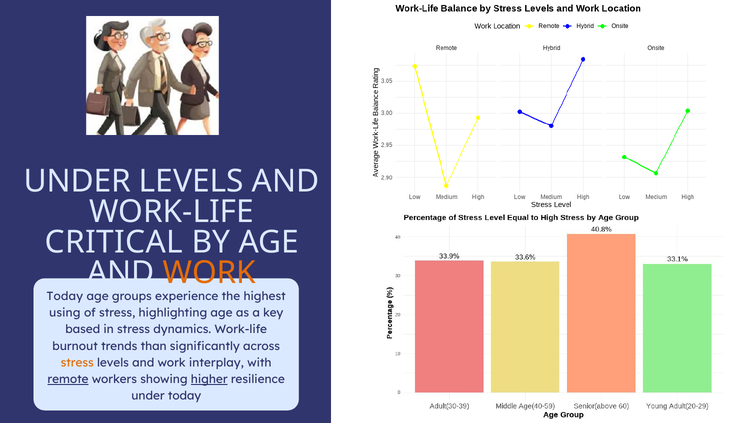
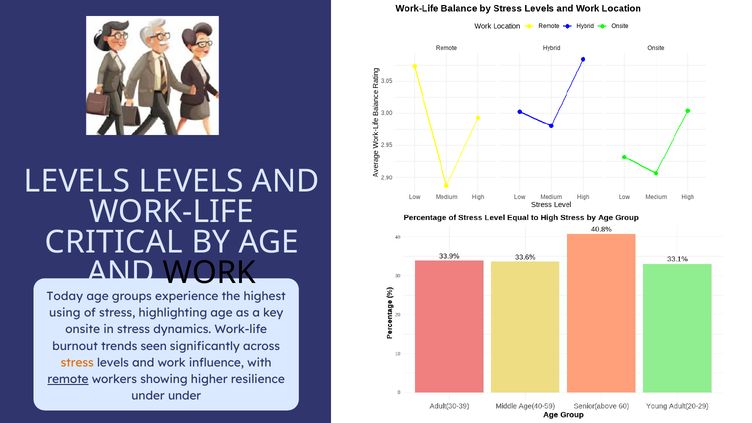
UNDER: UNDER -> LEVELS (77, 181)
WORK colour: orange -> black (209, 273)
based: based -> onsite (83, 330)
than: than -> seen (154, 346)
interplay: interplay -> influence (216, 363)
higher underline: present -> none (209, 379)
under today: today -> under (185, 396)
